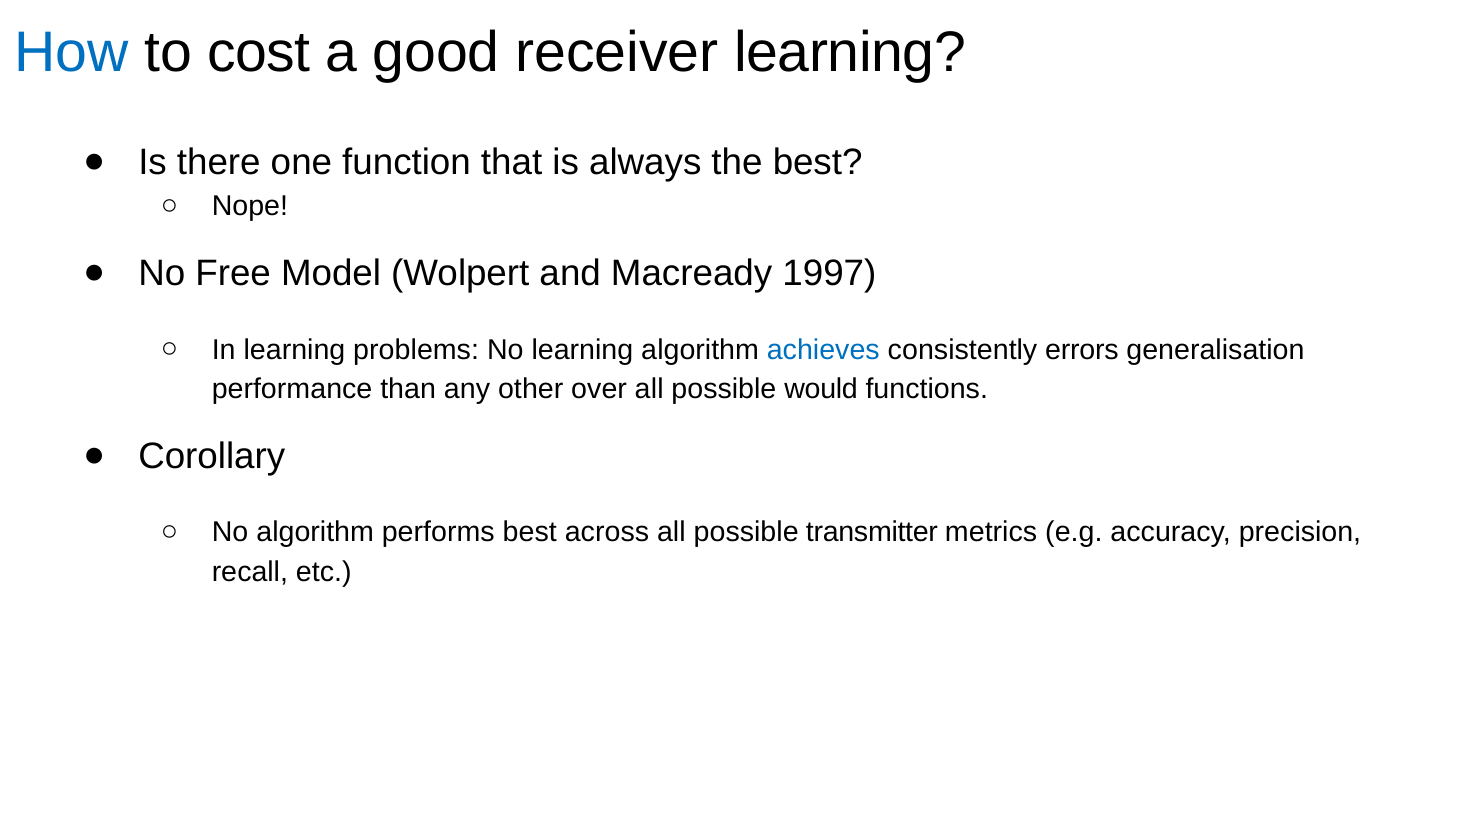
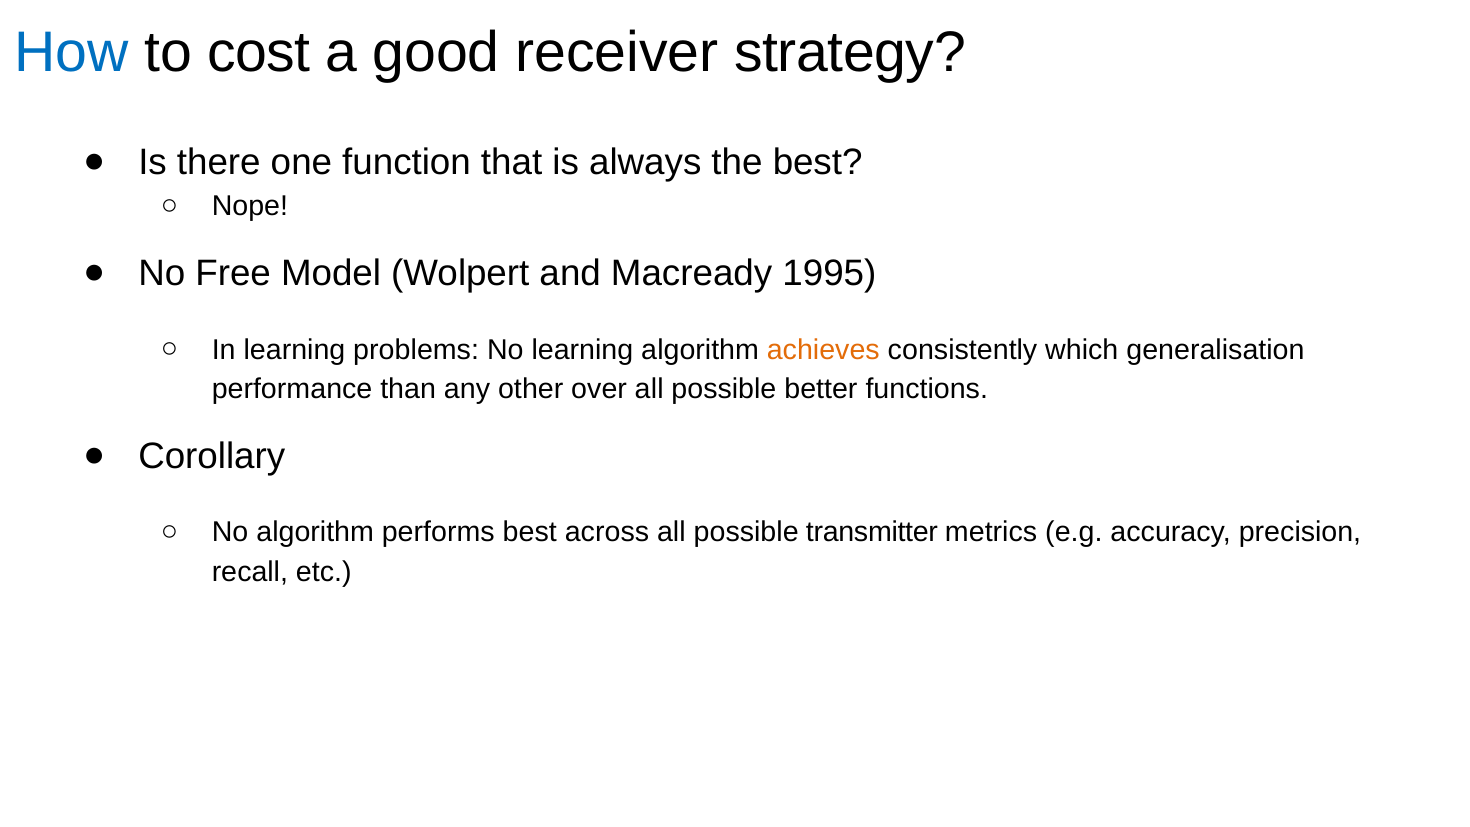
receiver learning: learning -> strategy (850, 53)
1997: 1997 -> 1995 (829, 273)
achieves colour: blue -> orange (823, 350)
errors: errors -> which (1082, 350)
would: would -> better (821, 389)
